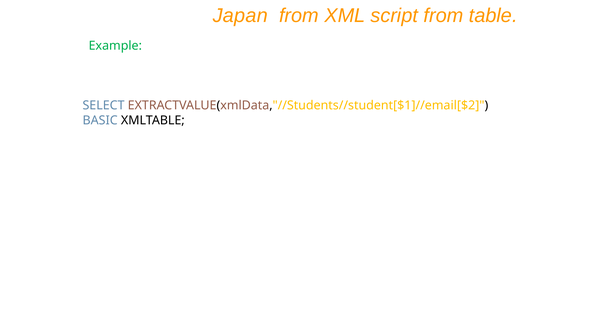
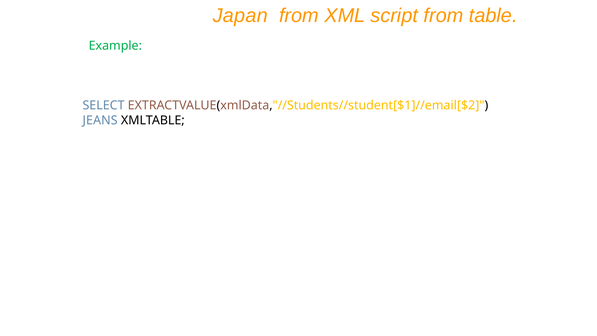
BASIC: BASIC -> JEANS (100, 120)
